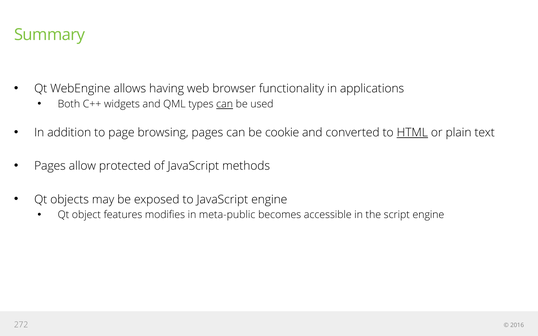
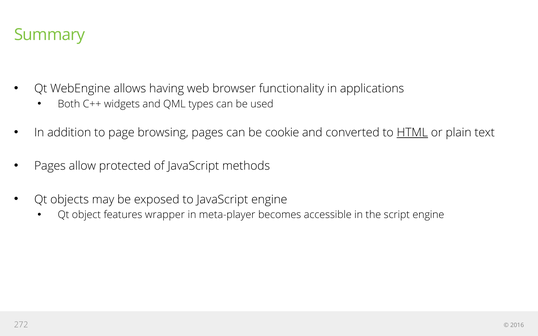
can underline: present -> none (225, 104)
modifies: modifies -> wrapper (165, 215)
meta-public: meta-public -> meta-player (227, 215)
